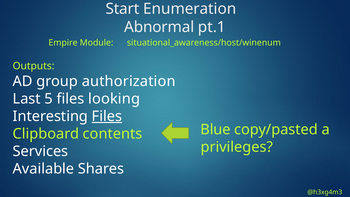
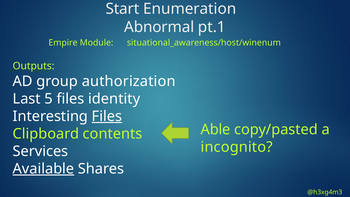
looking: looking -> identity (114, 99)
Blue: Blue -> Able (216, 129)
privileges: privileges -> incognito (237, 147)
Available underline: none -> present (43, 169)
